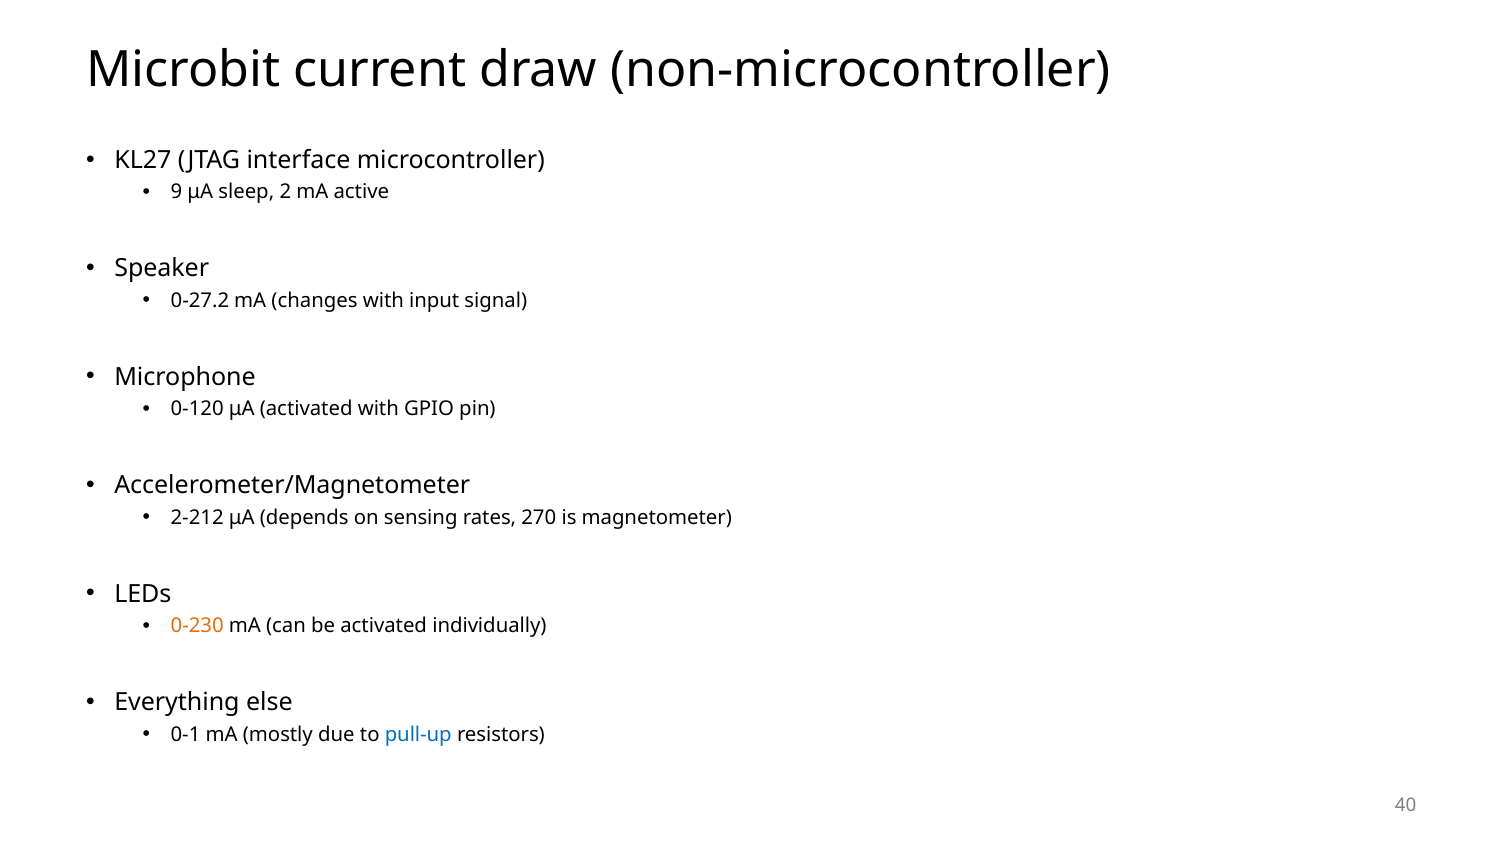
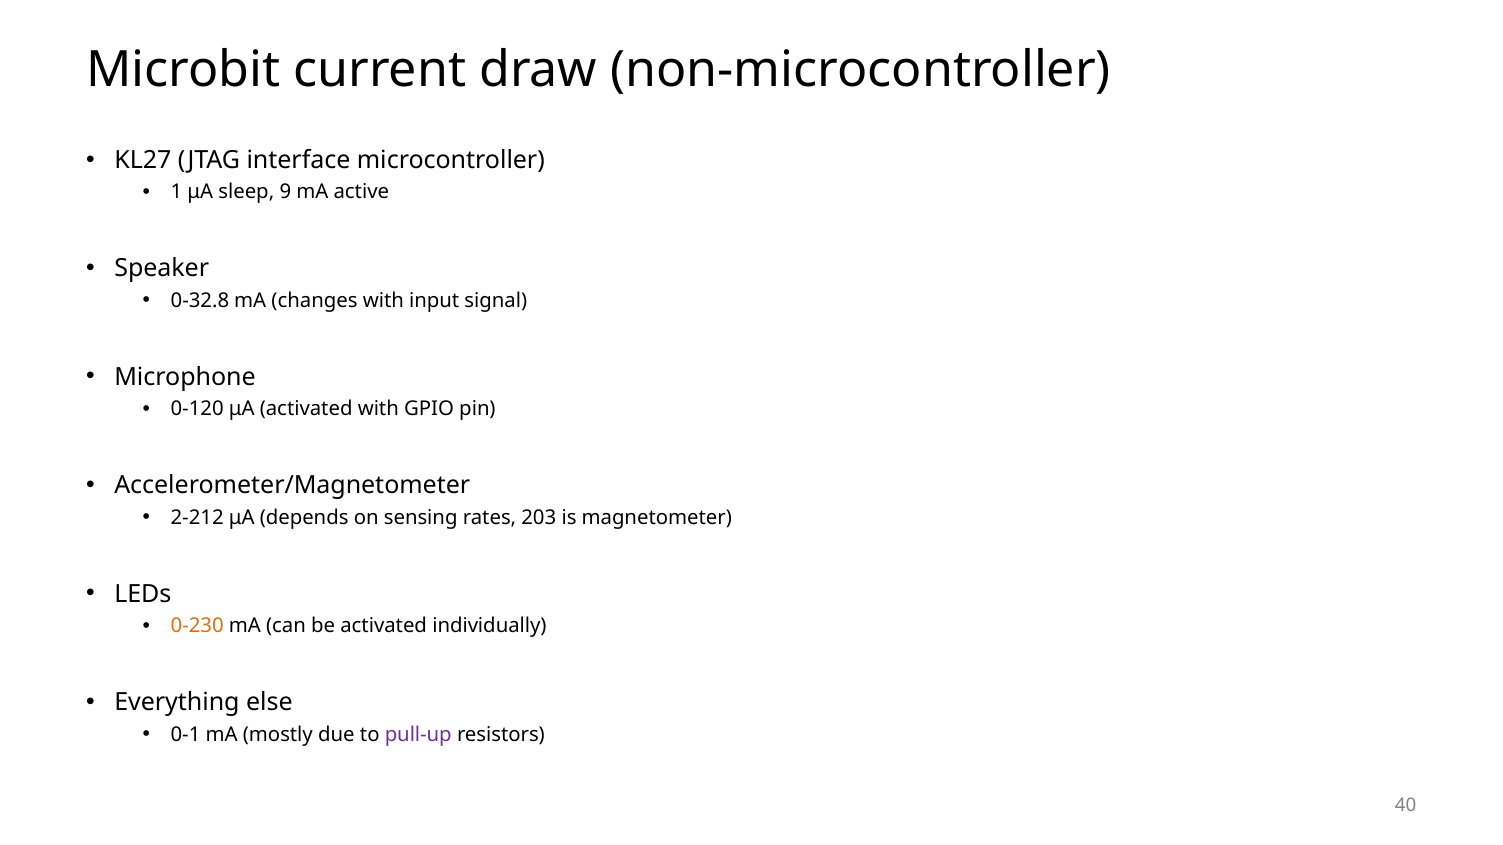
9: 9 -> 1 (177, 192)
2: 2 -> 9 (285, 192)
0-27.2: 0-27.2 -> 0-32.8 (200, 301)
270: 270 -> 203 (539, 518)
pull-up colour: blue -> purple (418, 735)
